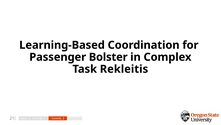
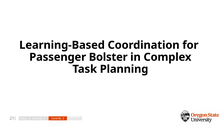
Rekleitis: Rekleitis -> Planning (124, 69)
